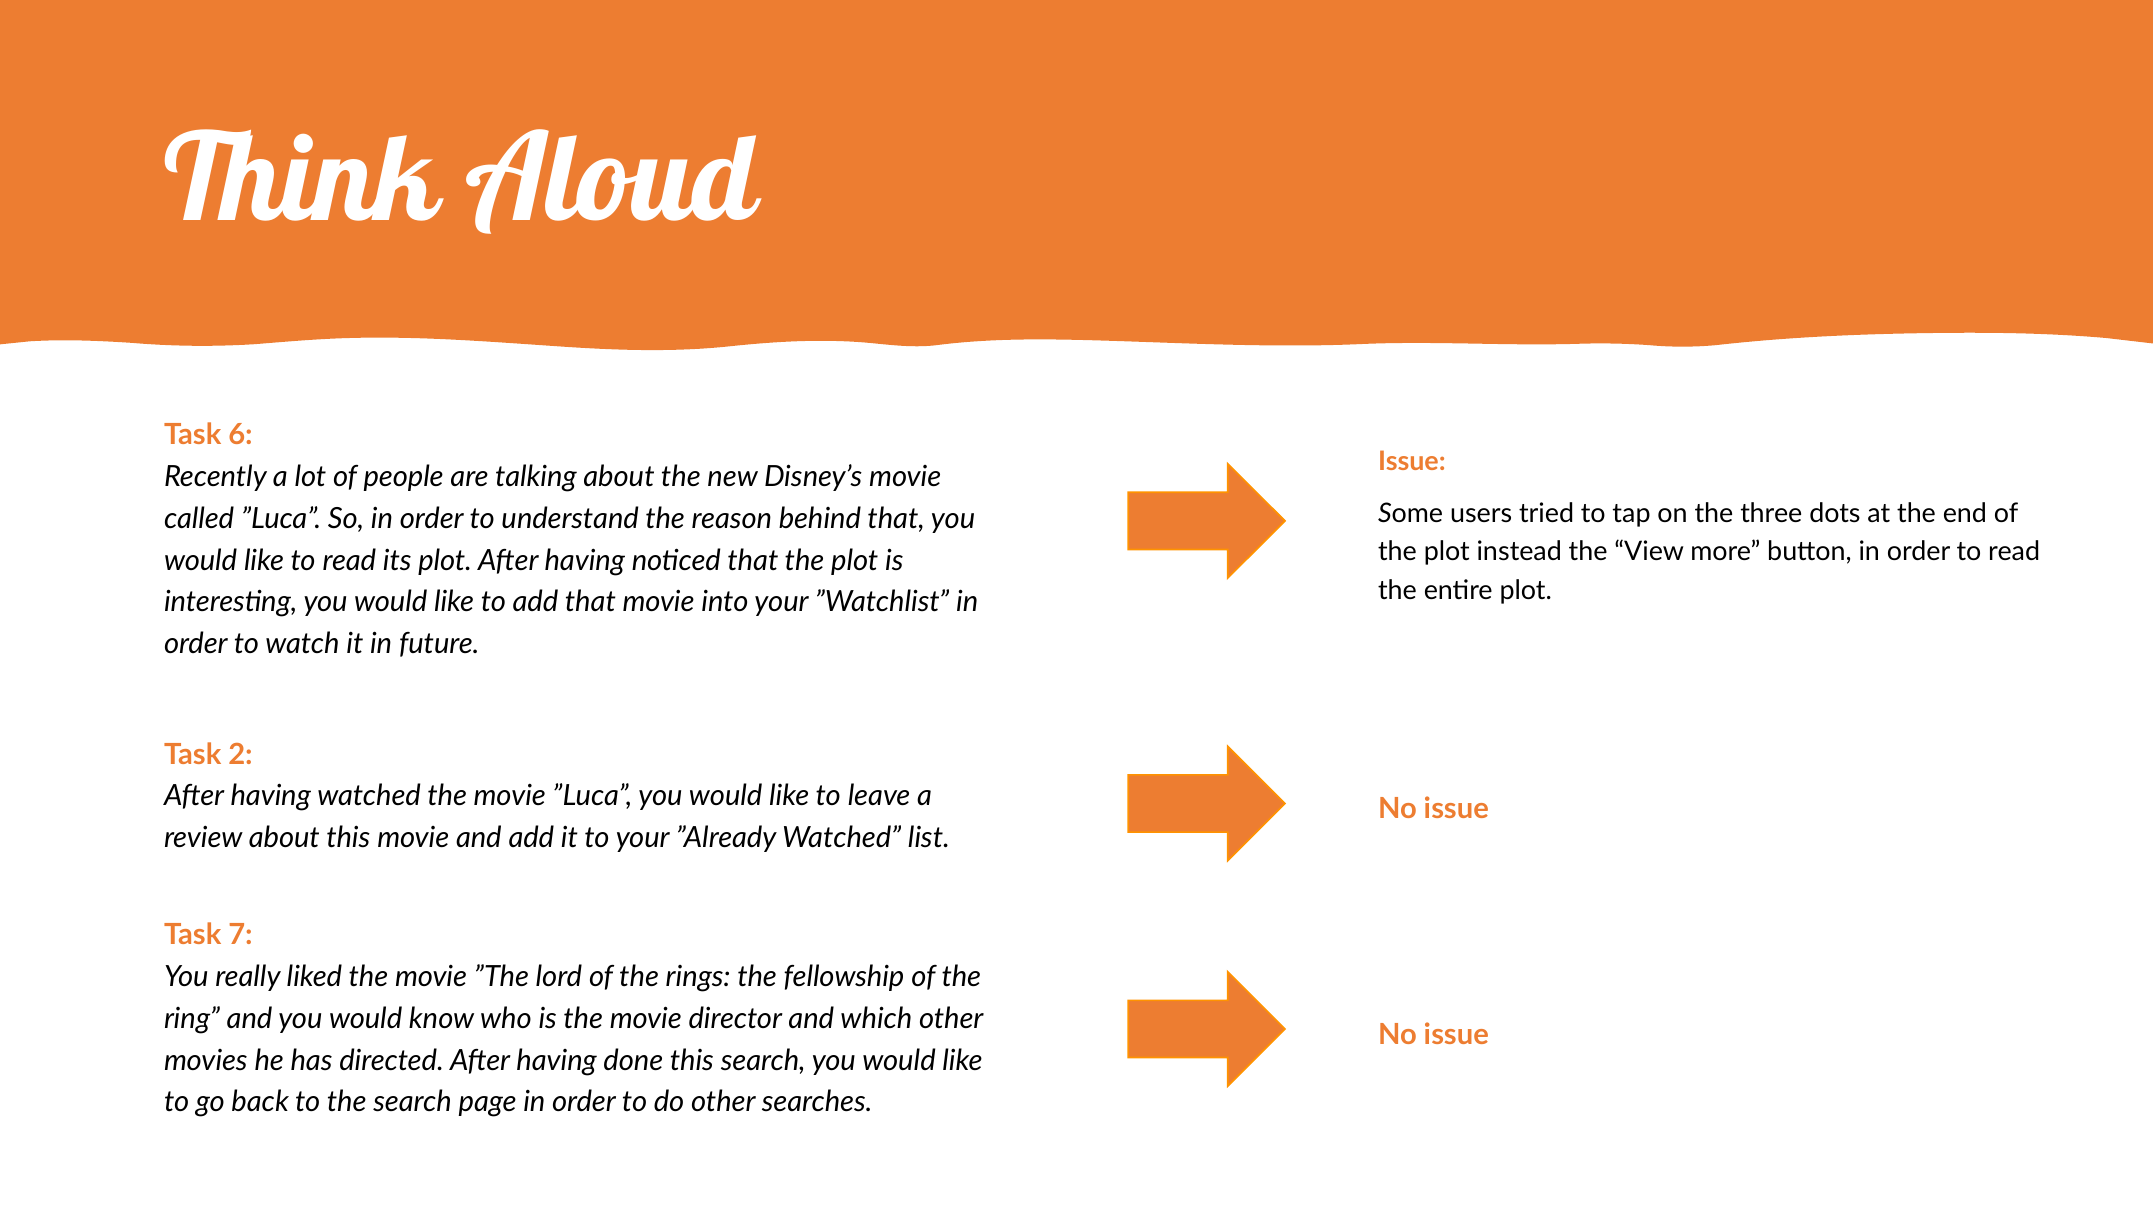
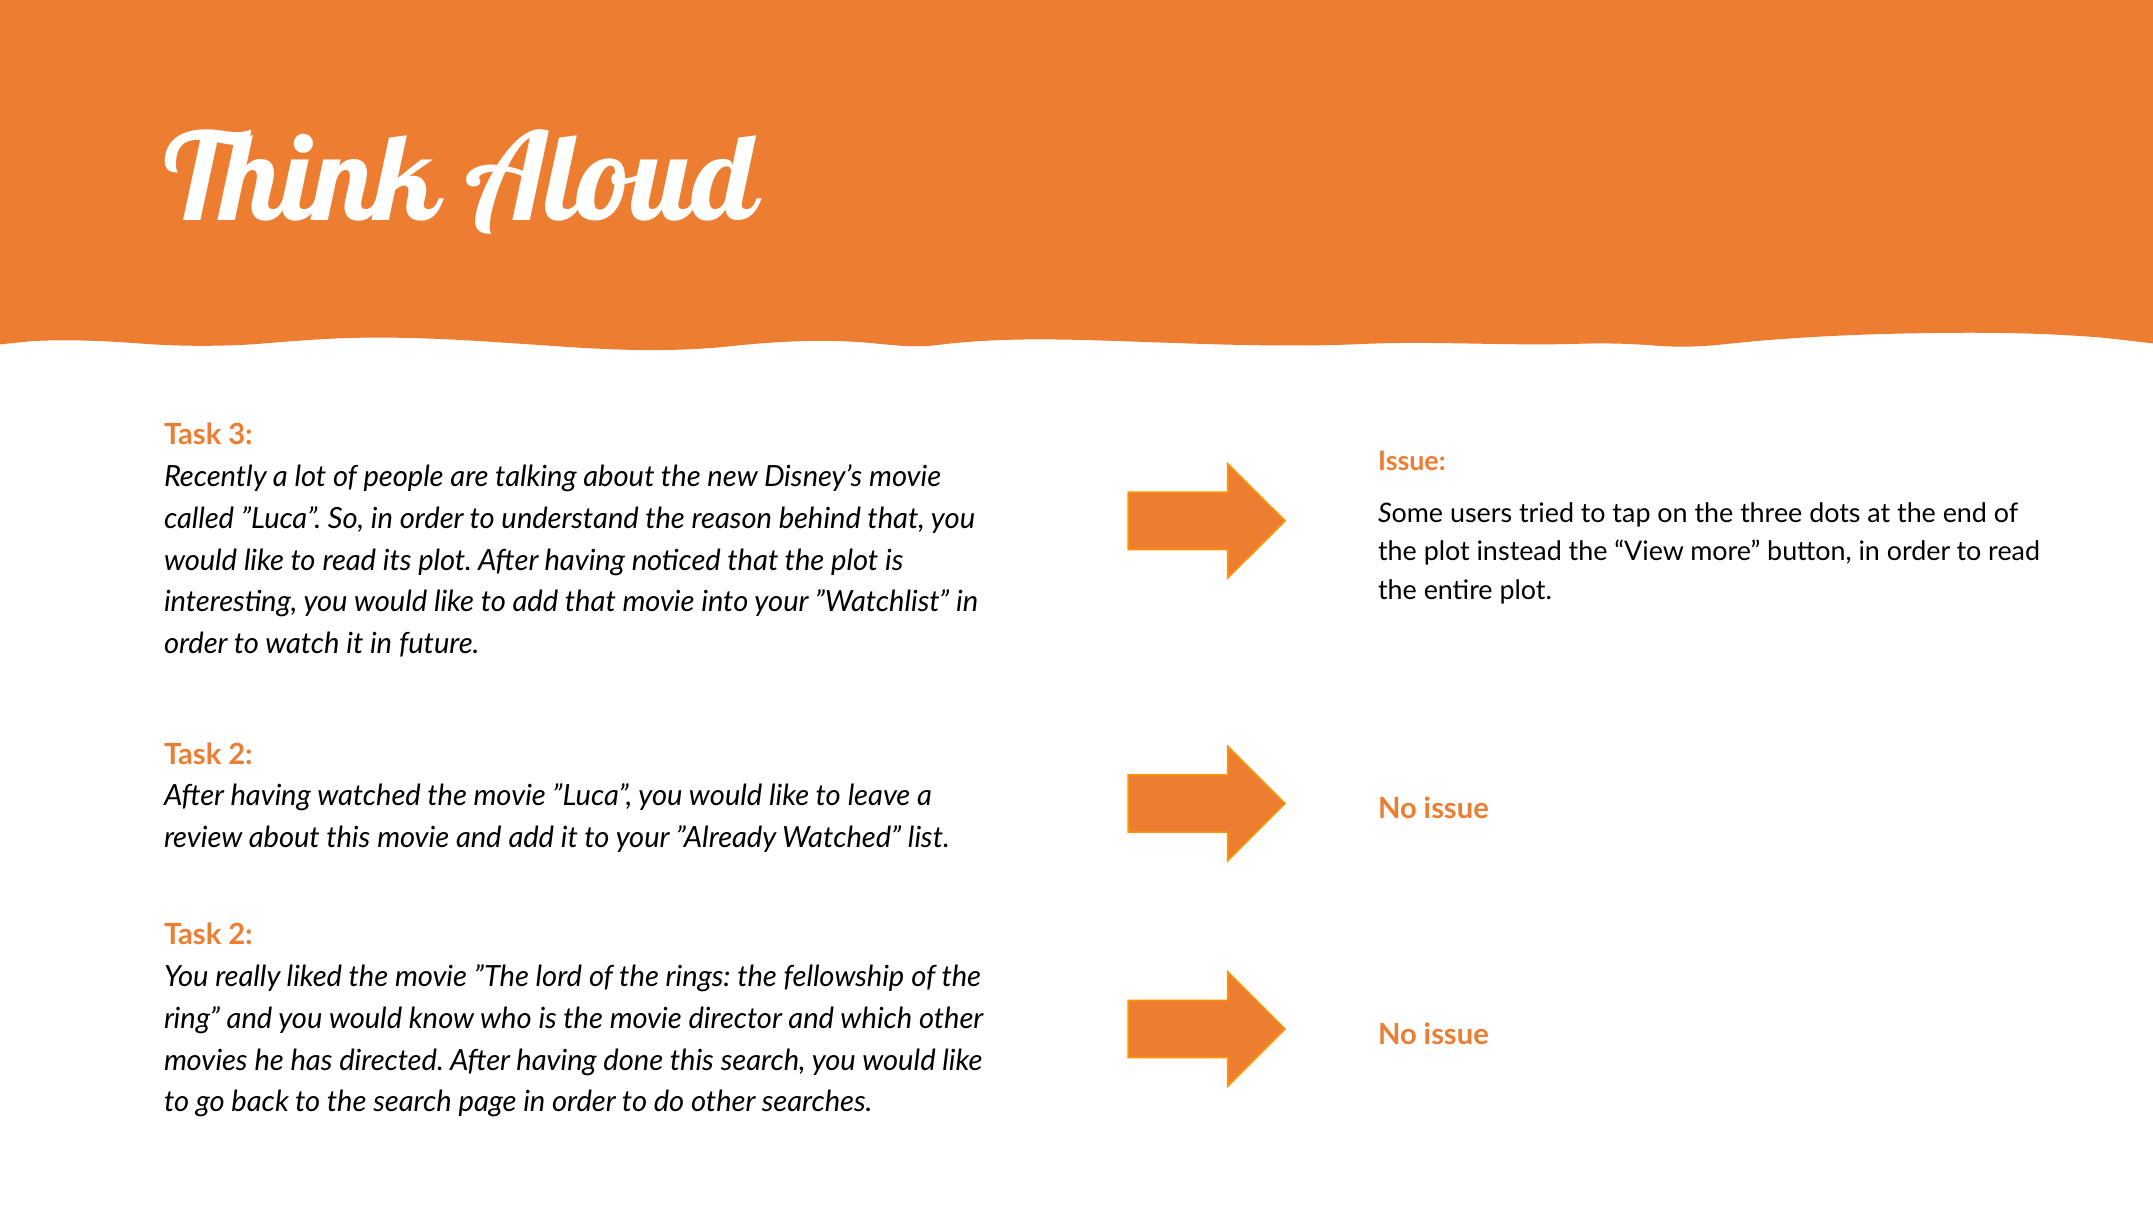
6: 6 -> 3 (241, 435)
7: 7 -> 2 (241, 935)
